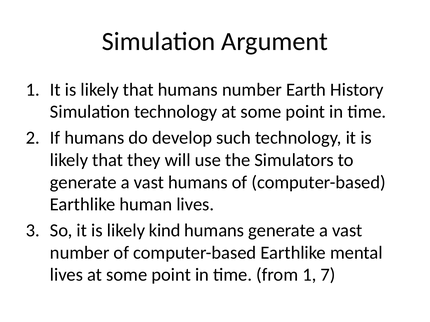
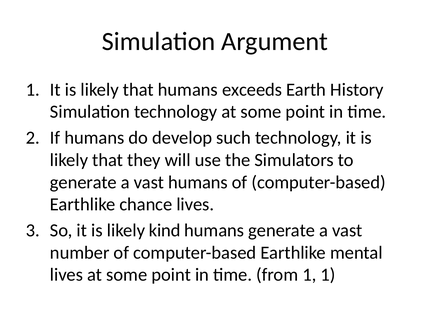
humans number: number -> exceeds (252, 90)
human: human -> chance (146, 205)
1 7: 7 -> 1 (328, 275)
